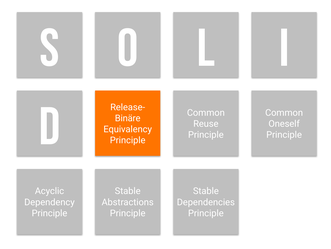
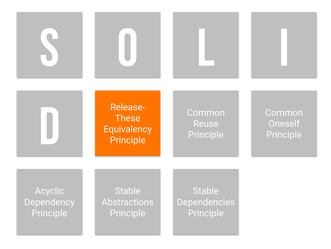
Binäre: Binäre -> These (128, 118)
